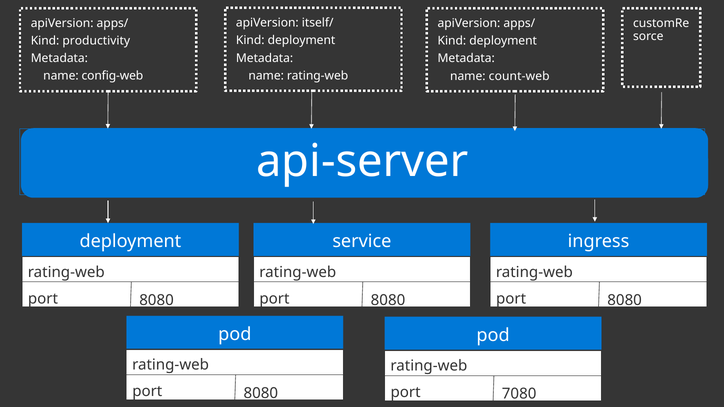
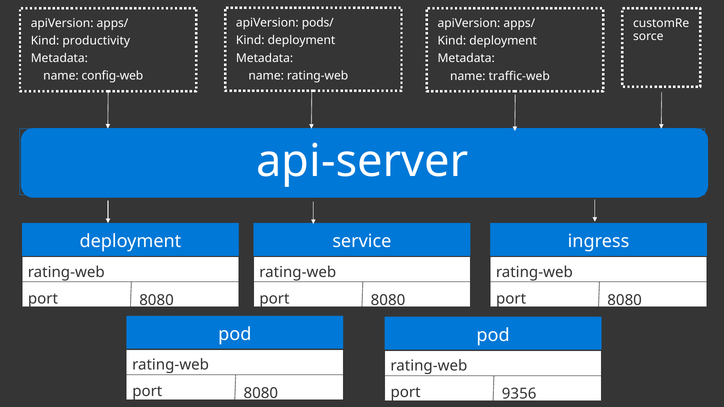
itself/: itself/ -> pods/ (318, 23)
count-web: count-web -> traffic-web (519, 76)
7080: 7080 -> 9356 (519, 394)
